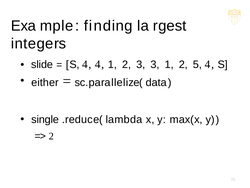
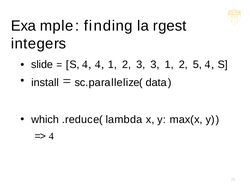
either: either -> install (45, 82)
single: single -> which (45, 119)
2: 2 -> 4 (51, 136)
